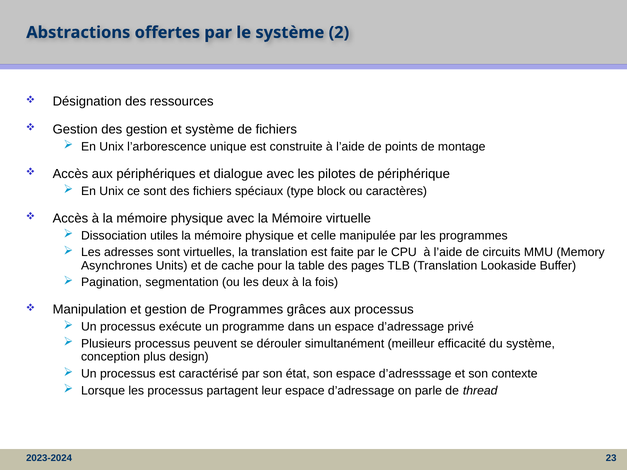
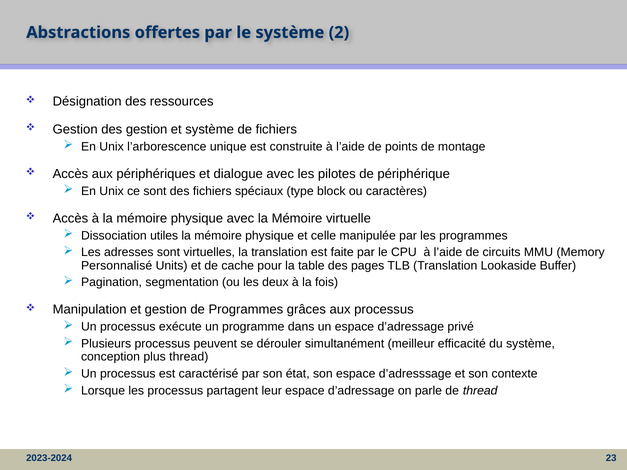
Asynchrones: Asynchrones -> Personnalisé (117, 266)
plus design: design -> thread (189, 357)
